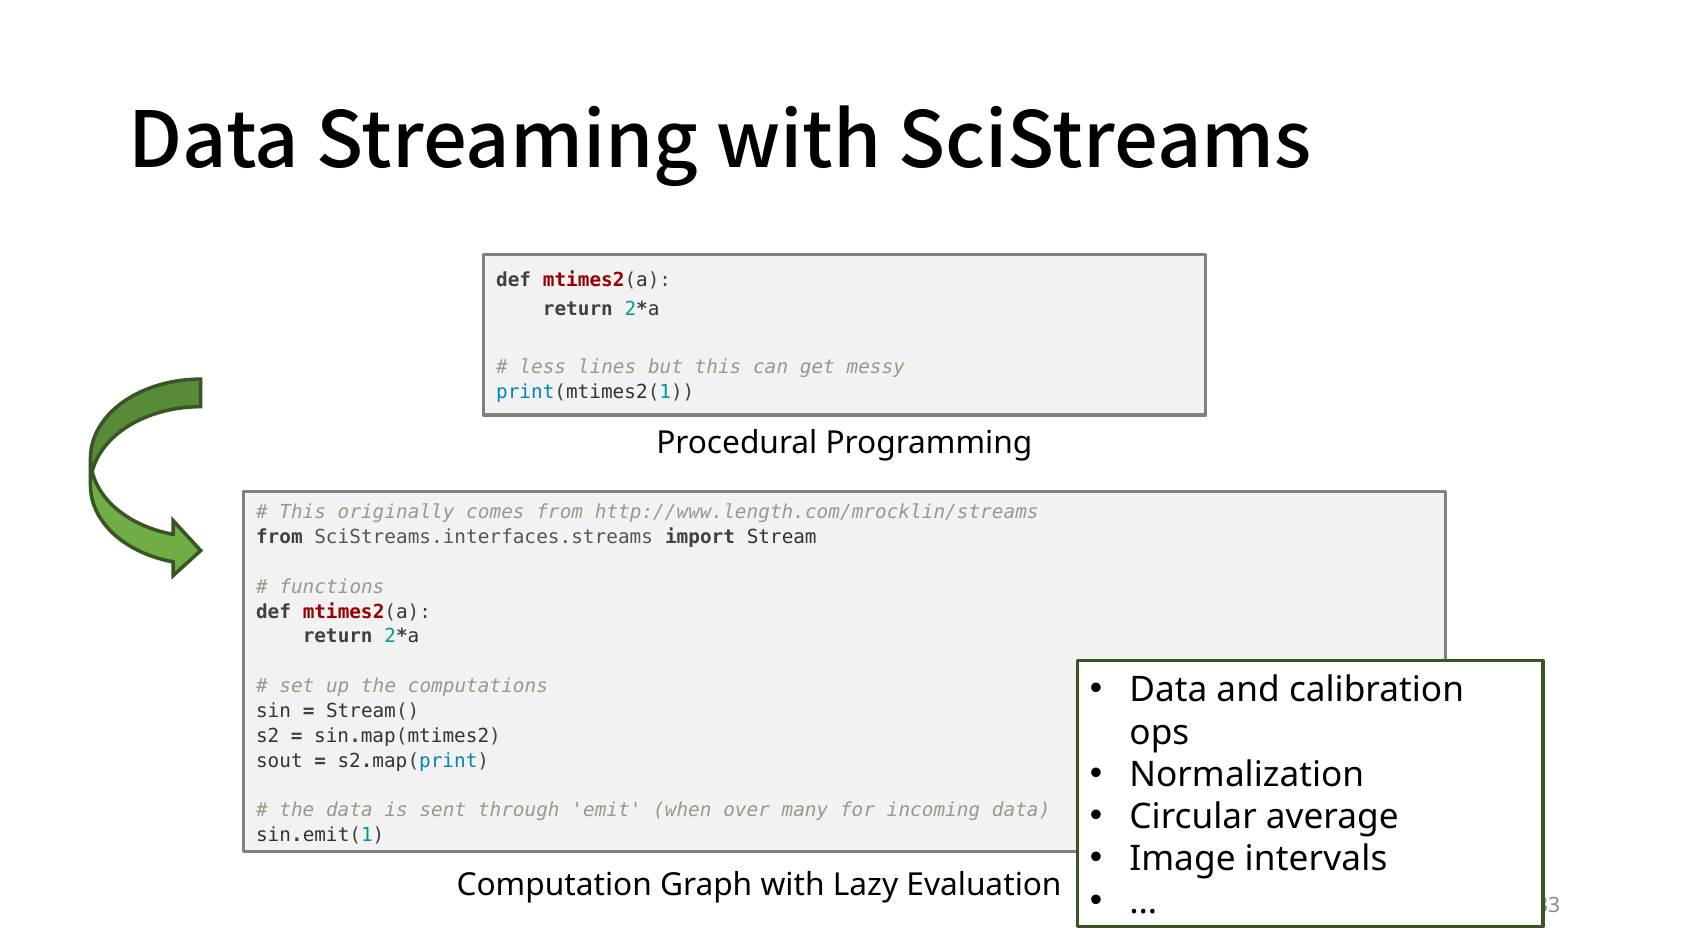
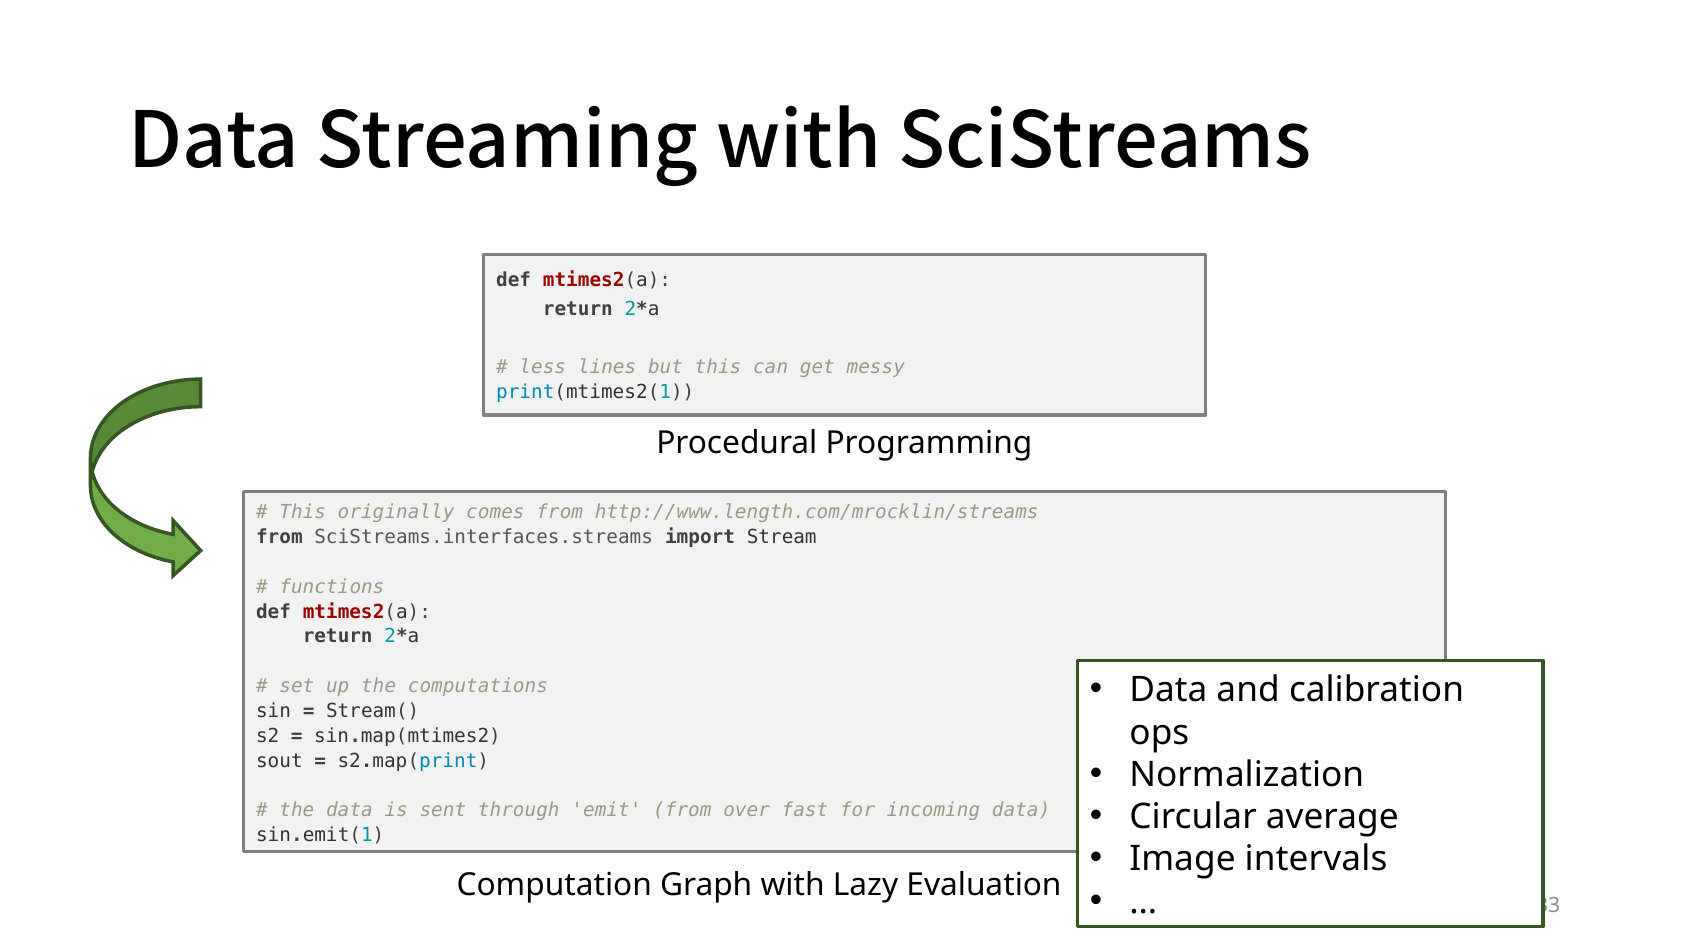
emit when: when -> from (682, 810)
many: many -> fast (805, 810)
